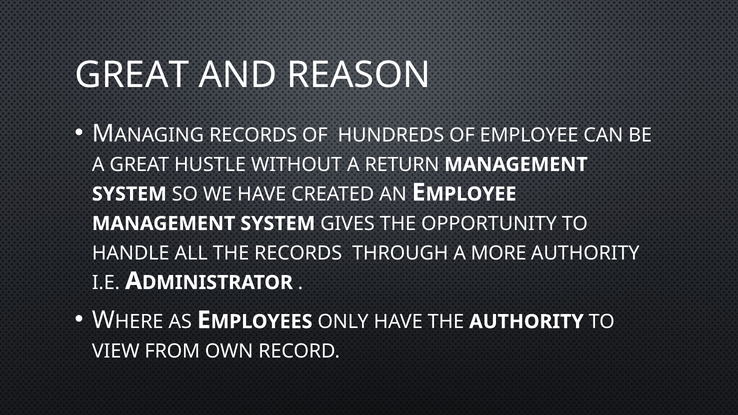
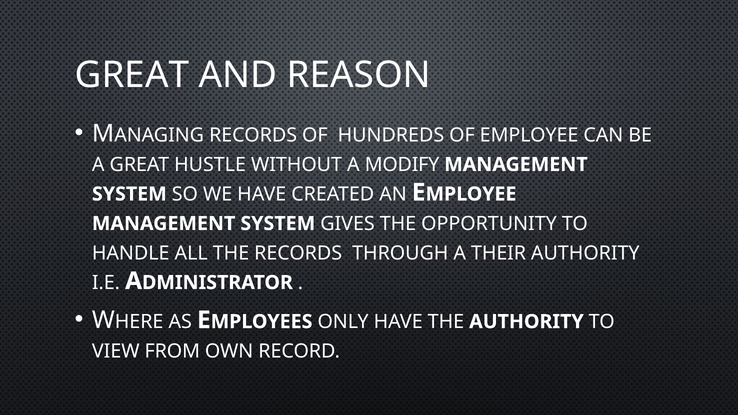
RETURN: RETURN -> MODIFY (402, 165)
MORE: MORE -> THEIR (499, 253)
